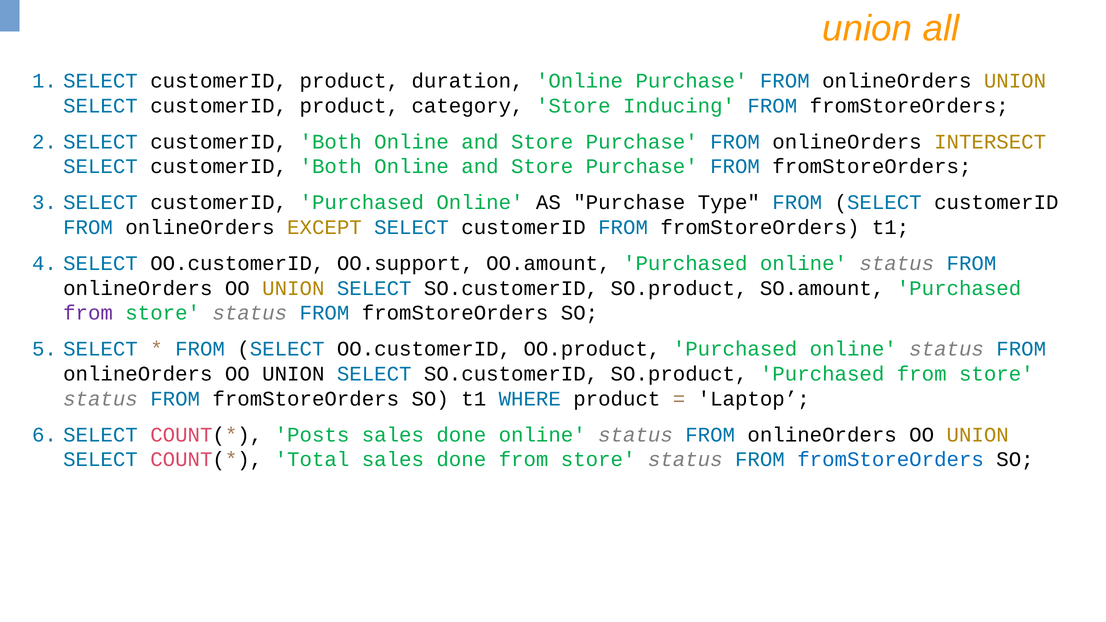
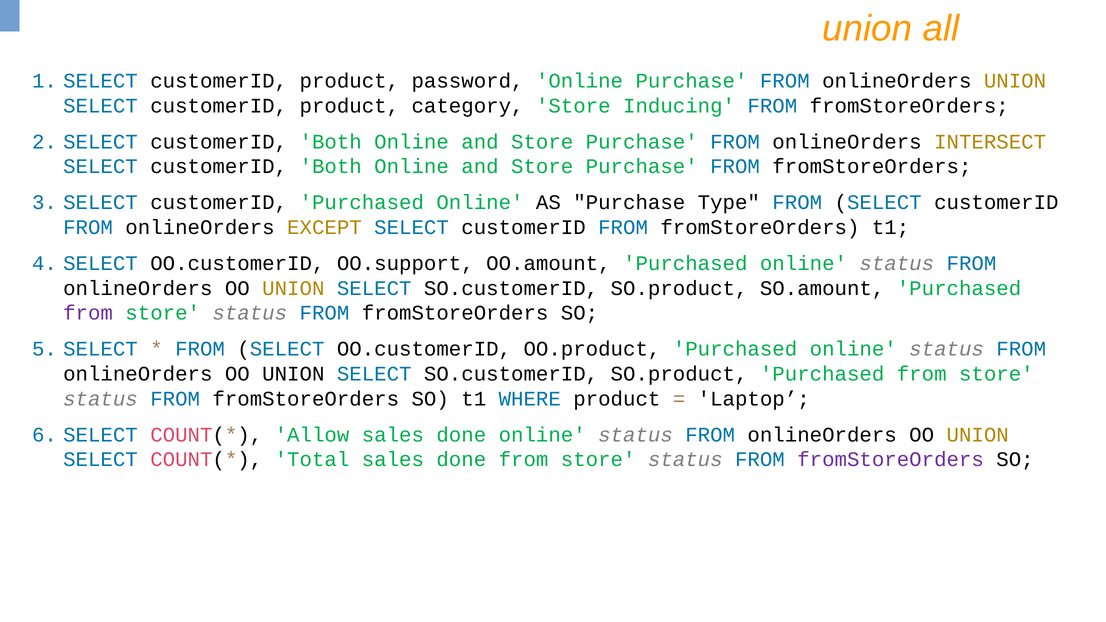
duration: duration -> password (468, 81)
Posts: Posts -> Allow (312, 435)
fromStoreOrders colour: blue -> purple (891, 460)
